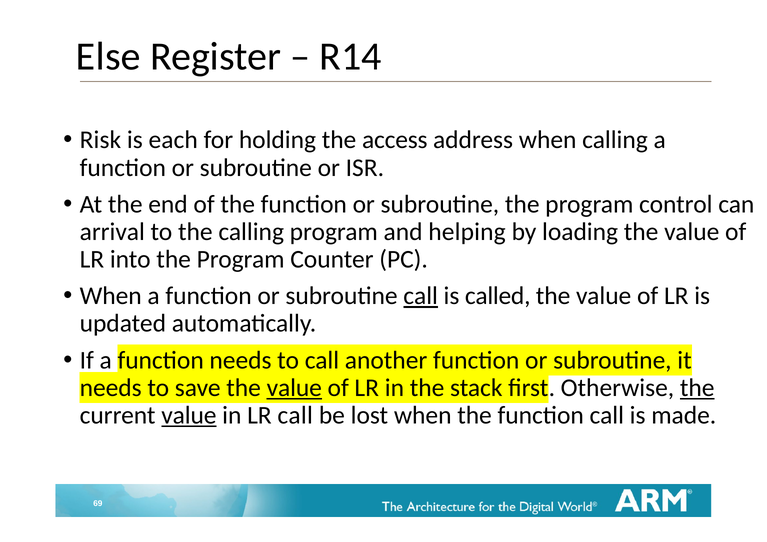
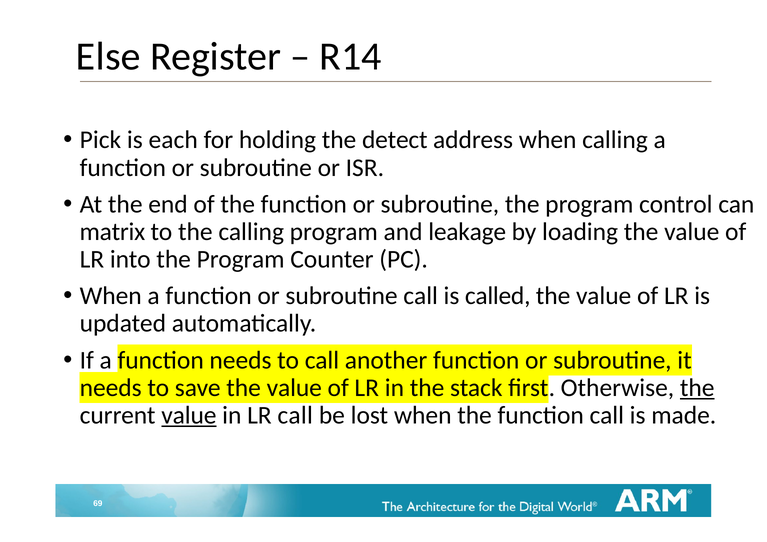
Risk: Risk -> Pick (100, 140)
access: access -> detect (395, 140)
arrival: arrival -> matrix (112, 232)
helping: helping -> leakage (467, 232)
call underline: present -> none (421, 296)
value underline: present -> none (294, 388)
